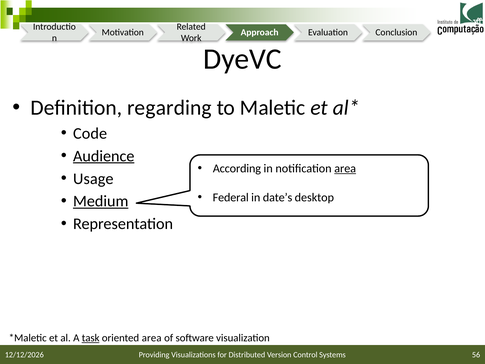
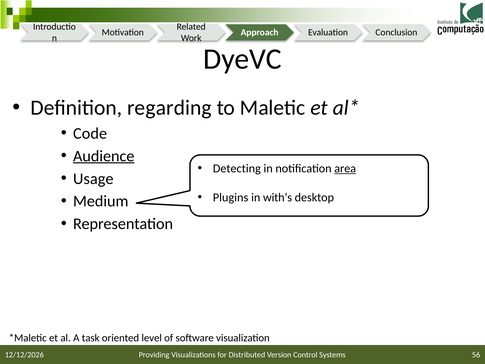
According: According -> Detecting (237, 168)
Federal: Federal -> Plugins (231, 197)
date’s: date’s -> with’s (278, 197)
Medium underline: present -> none (101, 201)
task underline: present -> none (91, 338)
oriented area: area -> level (152, 338)
